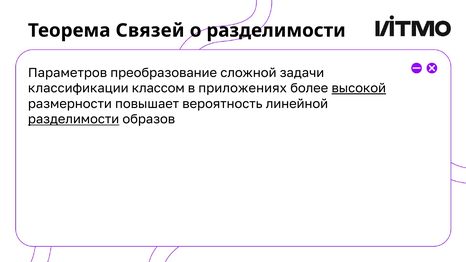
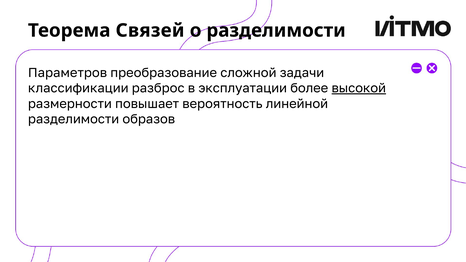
классом: классом -> разброс (158, 88)
приложениях: приложениях -> эксплуатации (243, 88)
разделимости underline: present -> none (74, 119)
